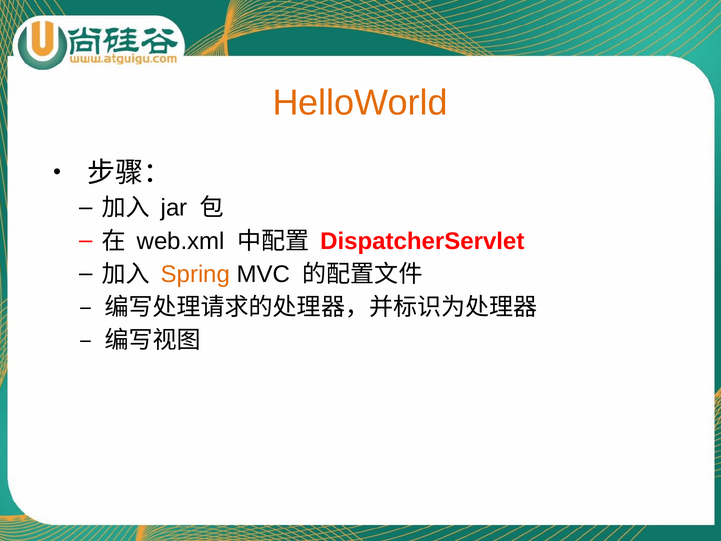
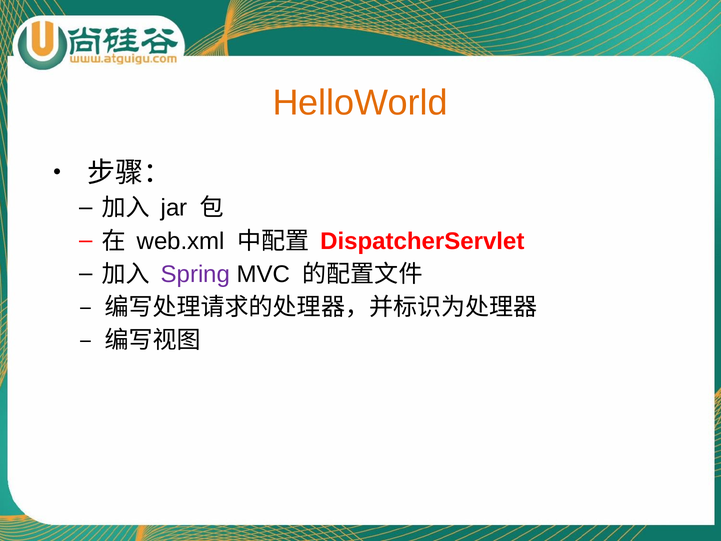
Spring colour: orange -> purple (196, 274)
